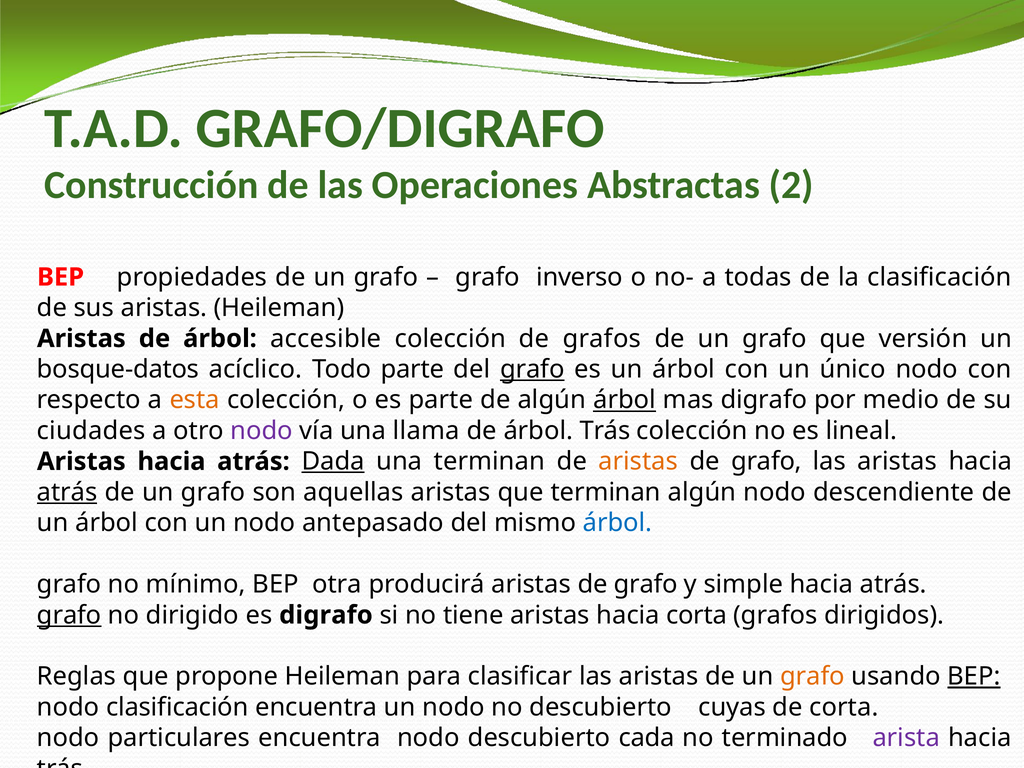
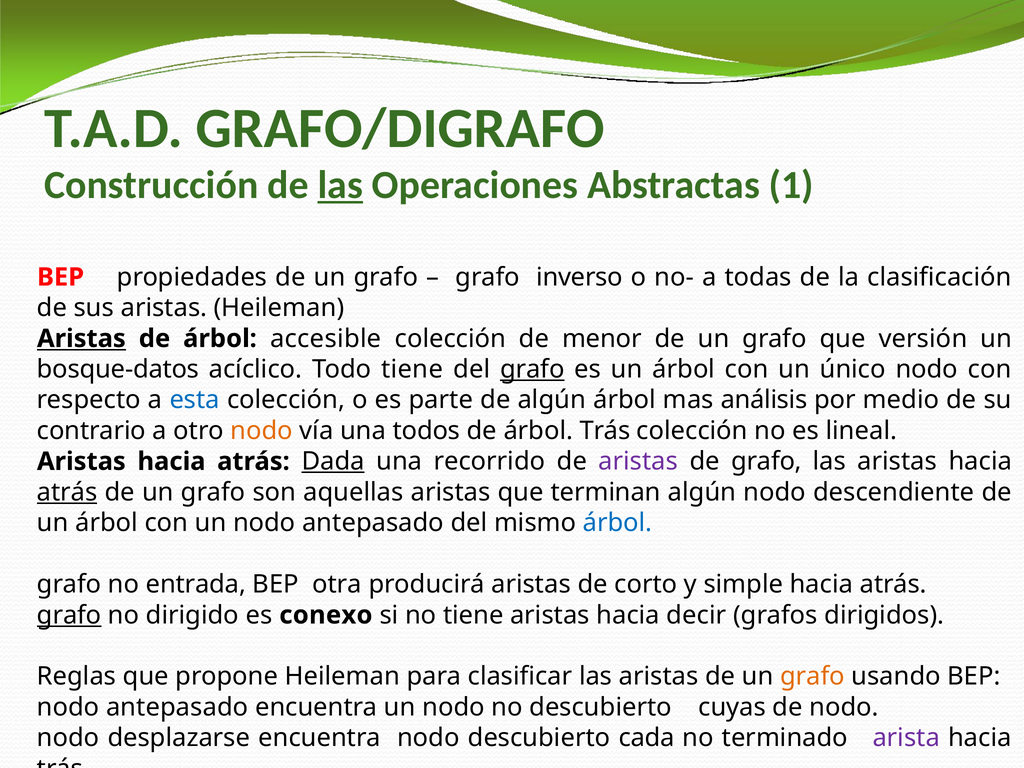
las underline: none -> present (340, 185)
2: 2 -> 1 (791, 185)
Aristas underline: none -> present (81, 339)
de grafos: grafos -> menor (602, 339)
Todo parte: parte -> tiene (412, 369)
esta colour: orange -> blue (195, 400)
árbol underline: present -> none (625, 400)
mas digrafo: digrafo -> análisis (764, 400)
ciudades: ciudades -> contrario (91, 431)
nodo colour: purple -> orange (262, 431)
llama: llama -> todos (426, 431)
una terminan: terminan -> recorrido (490, 461)
aristas colour: orange -> purple (638, 461)
mínimo: mínimo -> entrada (196, 584)
producirá aristas de grafo: grafo -> corto (646, 584)
es digrafo: digrafo -> conexo (326, 615)
hacia corta: corta -> decir (696, 615)
BEP underline: present -> none (974, 677)
clasificación: clasificación -> antepasado (177, 707)
de corta: corta -> nodo (844, 707)
particulares: particulares -> desplazarse (179, 738)
